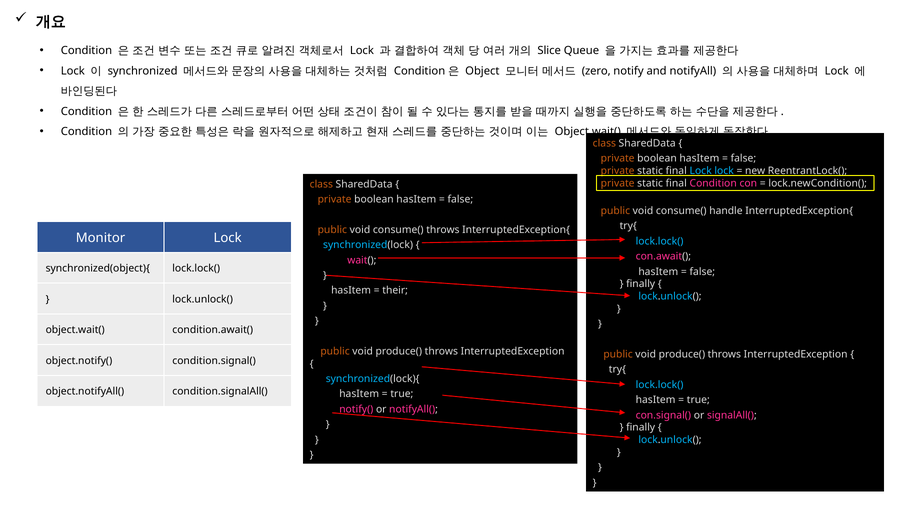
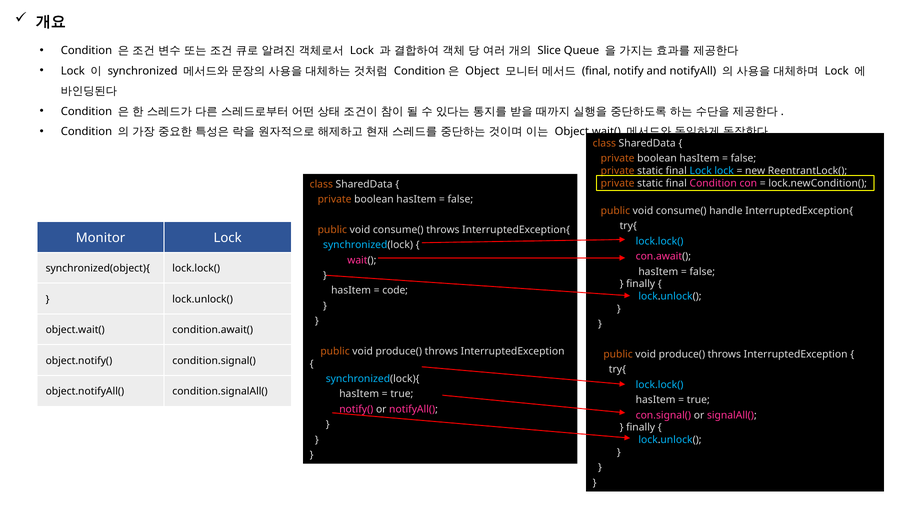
zero: zero -> final (596, 71)
their: their -> code (395, 291)
